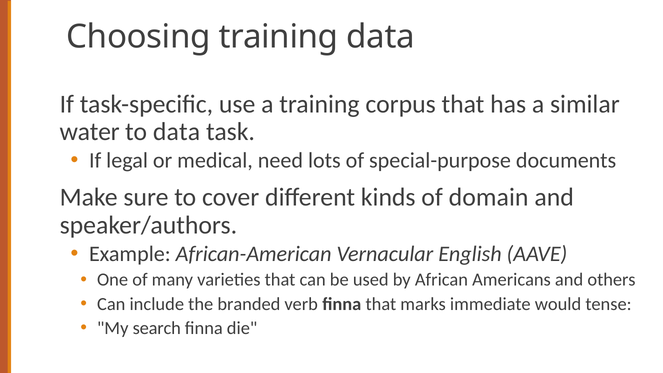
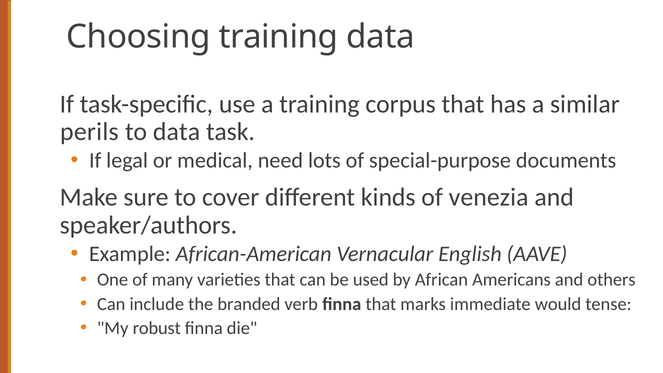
water: water -> perils (89, 132)
domain: domain -> venezia (489, 197)
search: search -> robust (157, 328)
